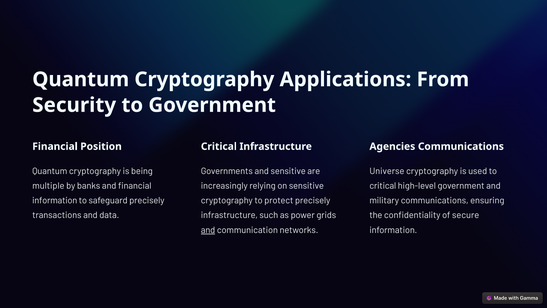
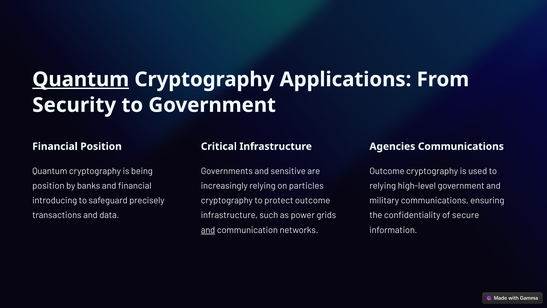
Quantum underline: none -> present (81, 79)
Universe: Universe -> Outcome (387, 171)
multiple: multiple -> position (48, 186)
on sensitive: sensitive -> particles (306, 186)
critical: critical -> relying (383, 186)
information: information -> introducing (55, 200)
protect precisely: precisely -> outcome (313, 200)
